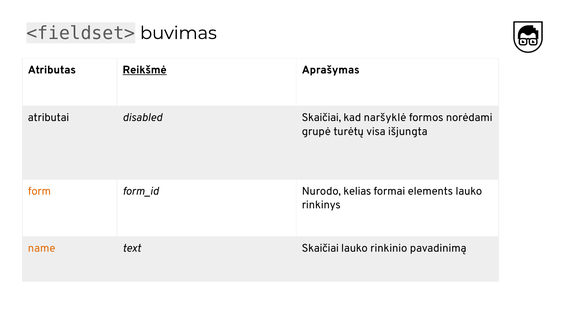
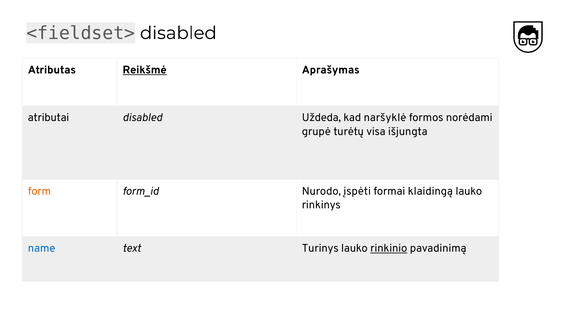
<fieldset> buvimas: buvimas -> disabled (178, 33)
disabled Skaičiai: Skaičiai -> Uždeda (321, 117)
kelias: kelias -> įspėti (357, 191)
elements: elements -> klaidingą (430, 191)
name colour: orange -> blue (42, 248)
text Skaičiai: Skaičiai -> Turinys (320, 248)
rinkinio underline: none -> present (389, 248)
